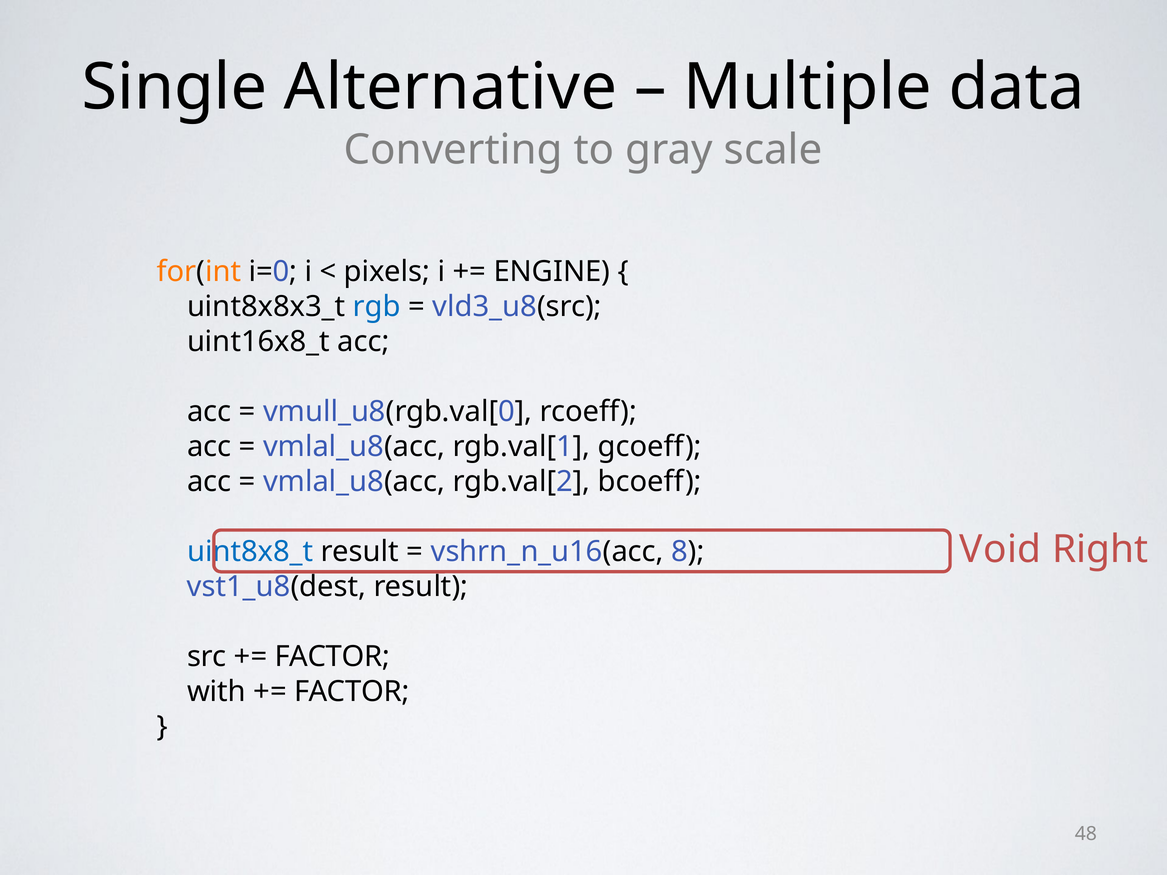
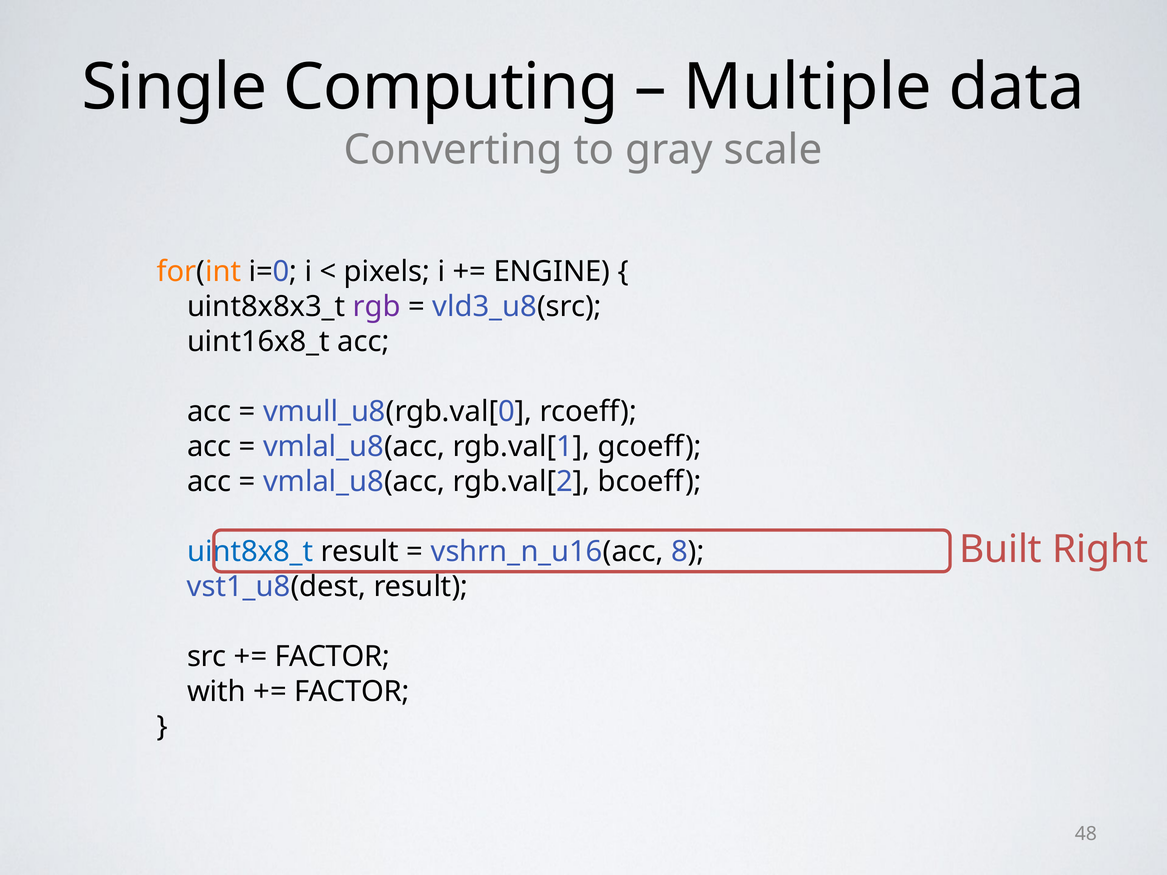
Alternative: Alternative -> Computing (451, 87)
rgb colour: blue -> purple (377, 307)
Void: Void -> Built (1001, 550)
